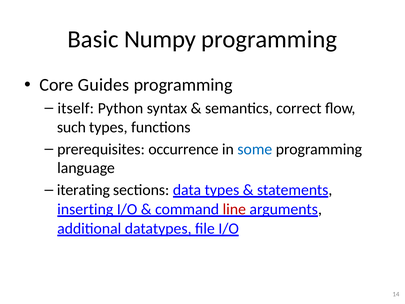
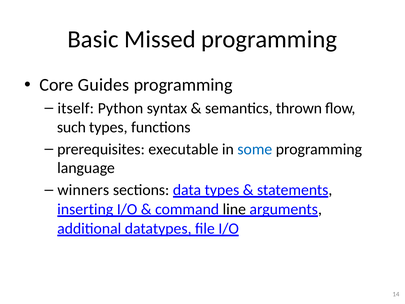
Numpy: Numpy -> Missed (160, 39)
correct: correct -> thrown (299, 108)
occurrence: occurrence -> executable (183, 149)
iterating: iterating -> winners (83, 190)
line colour: red -> black (234, 209)
